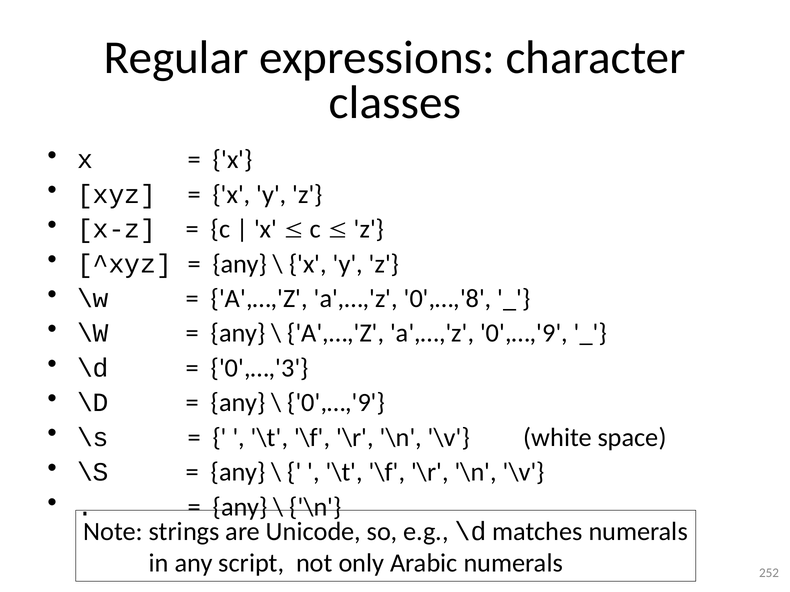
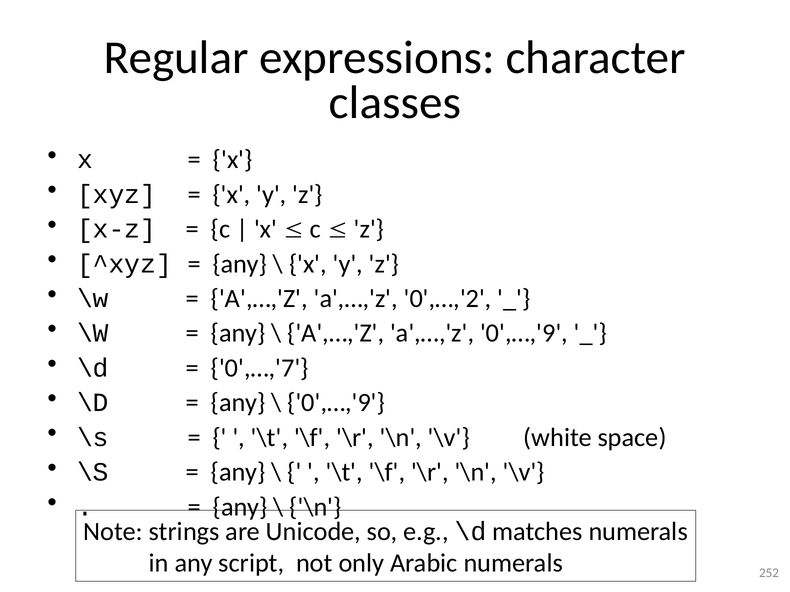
0',…,'8: 0',…,'8 -> 0',…,'2 (448, 299)
0',…,'3: 0',…,'3 -> 0',…,'7 (260, 368)
